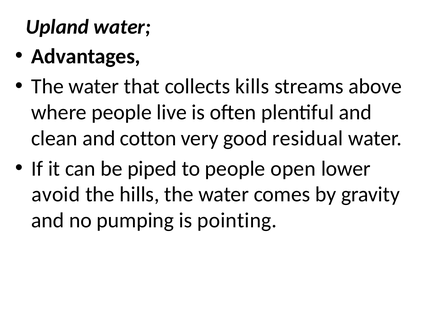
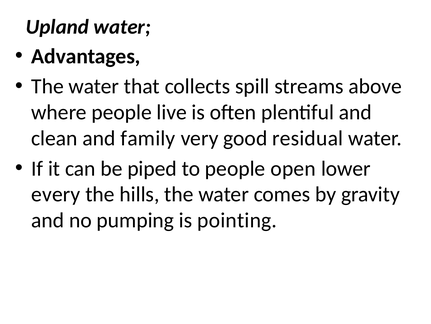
kills: kills -> spill (252, 86)
cotton: cotton -> family (148, 138)
avoid: avoid -> every (56, 194)
